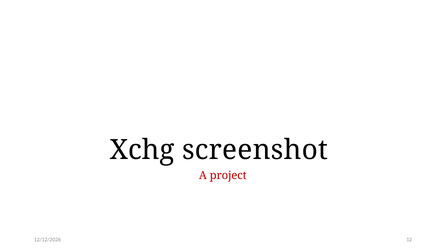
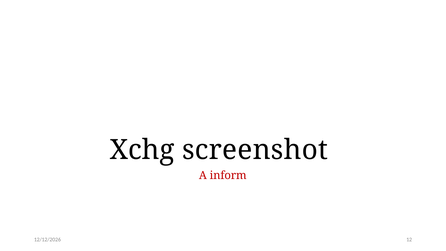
project: project -> inform (228, 176)
